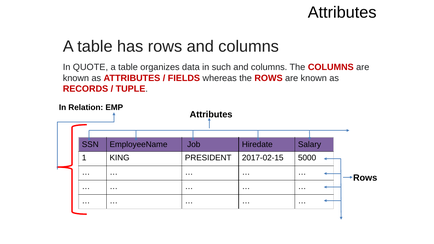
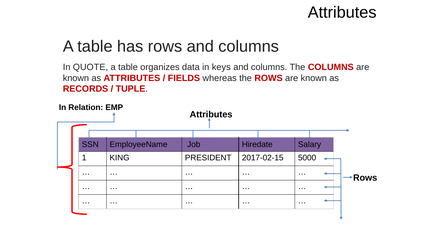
such: such -> keys (221, 67)
